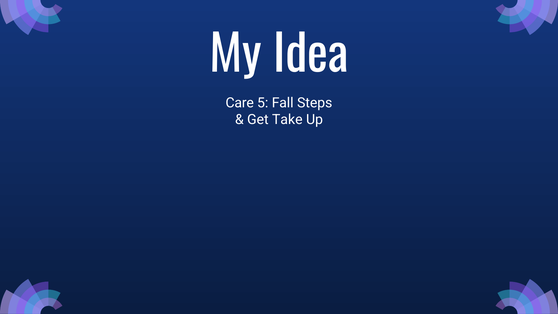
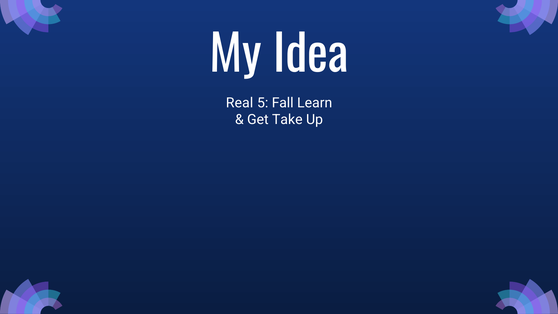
Care: Care -> Real (240, 103)
Steps: Steps -> Learn (315, 103)
